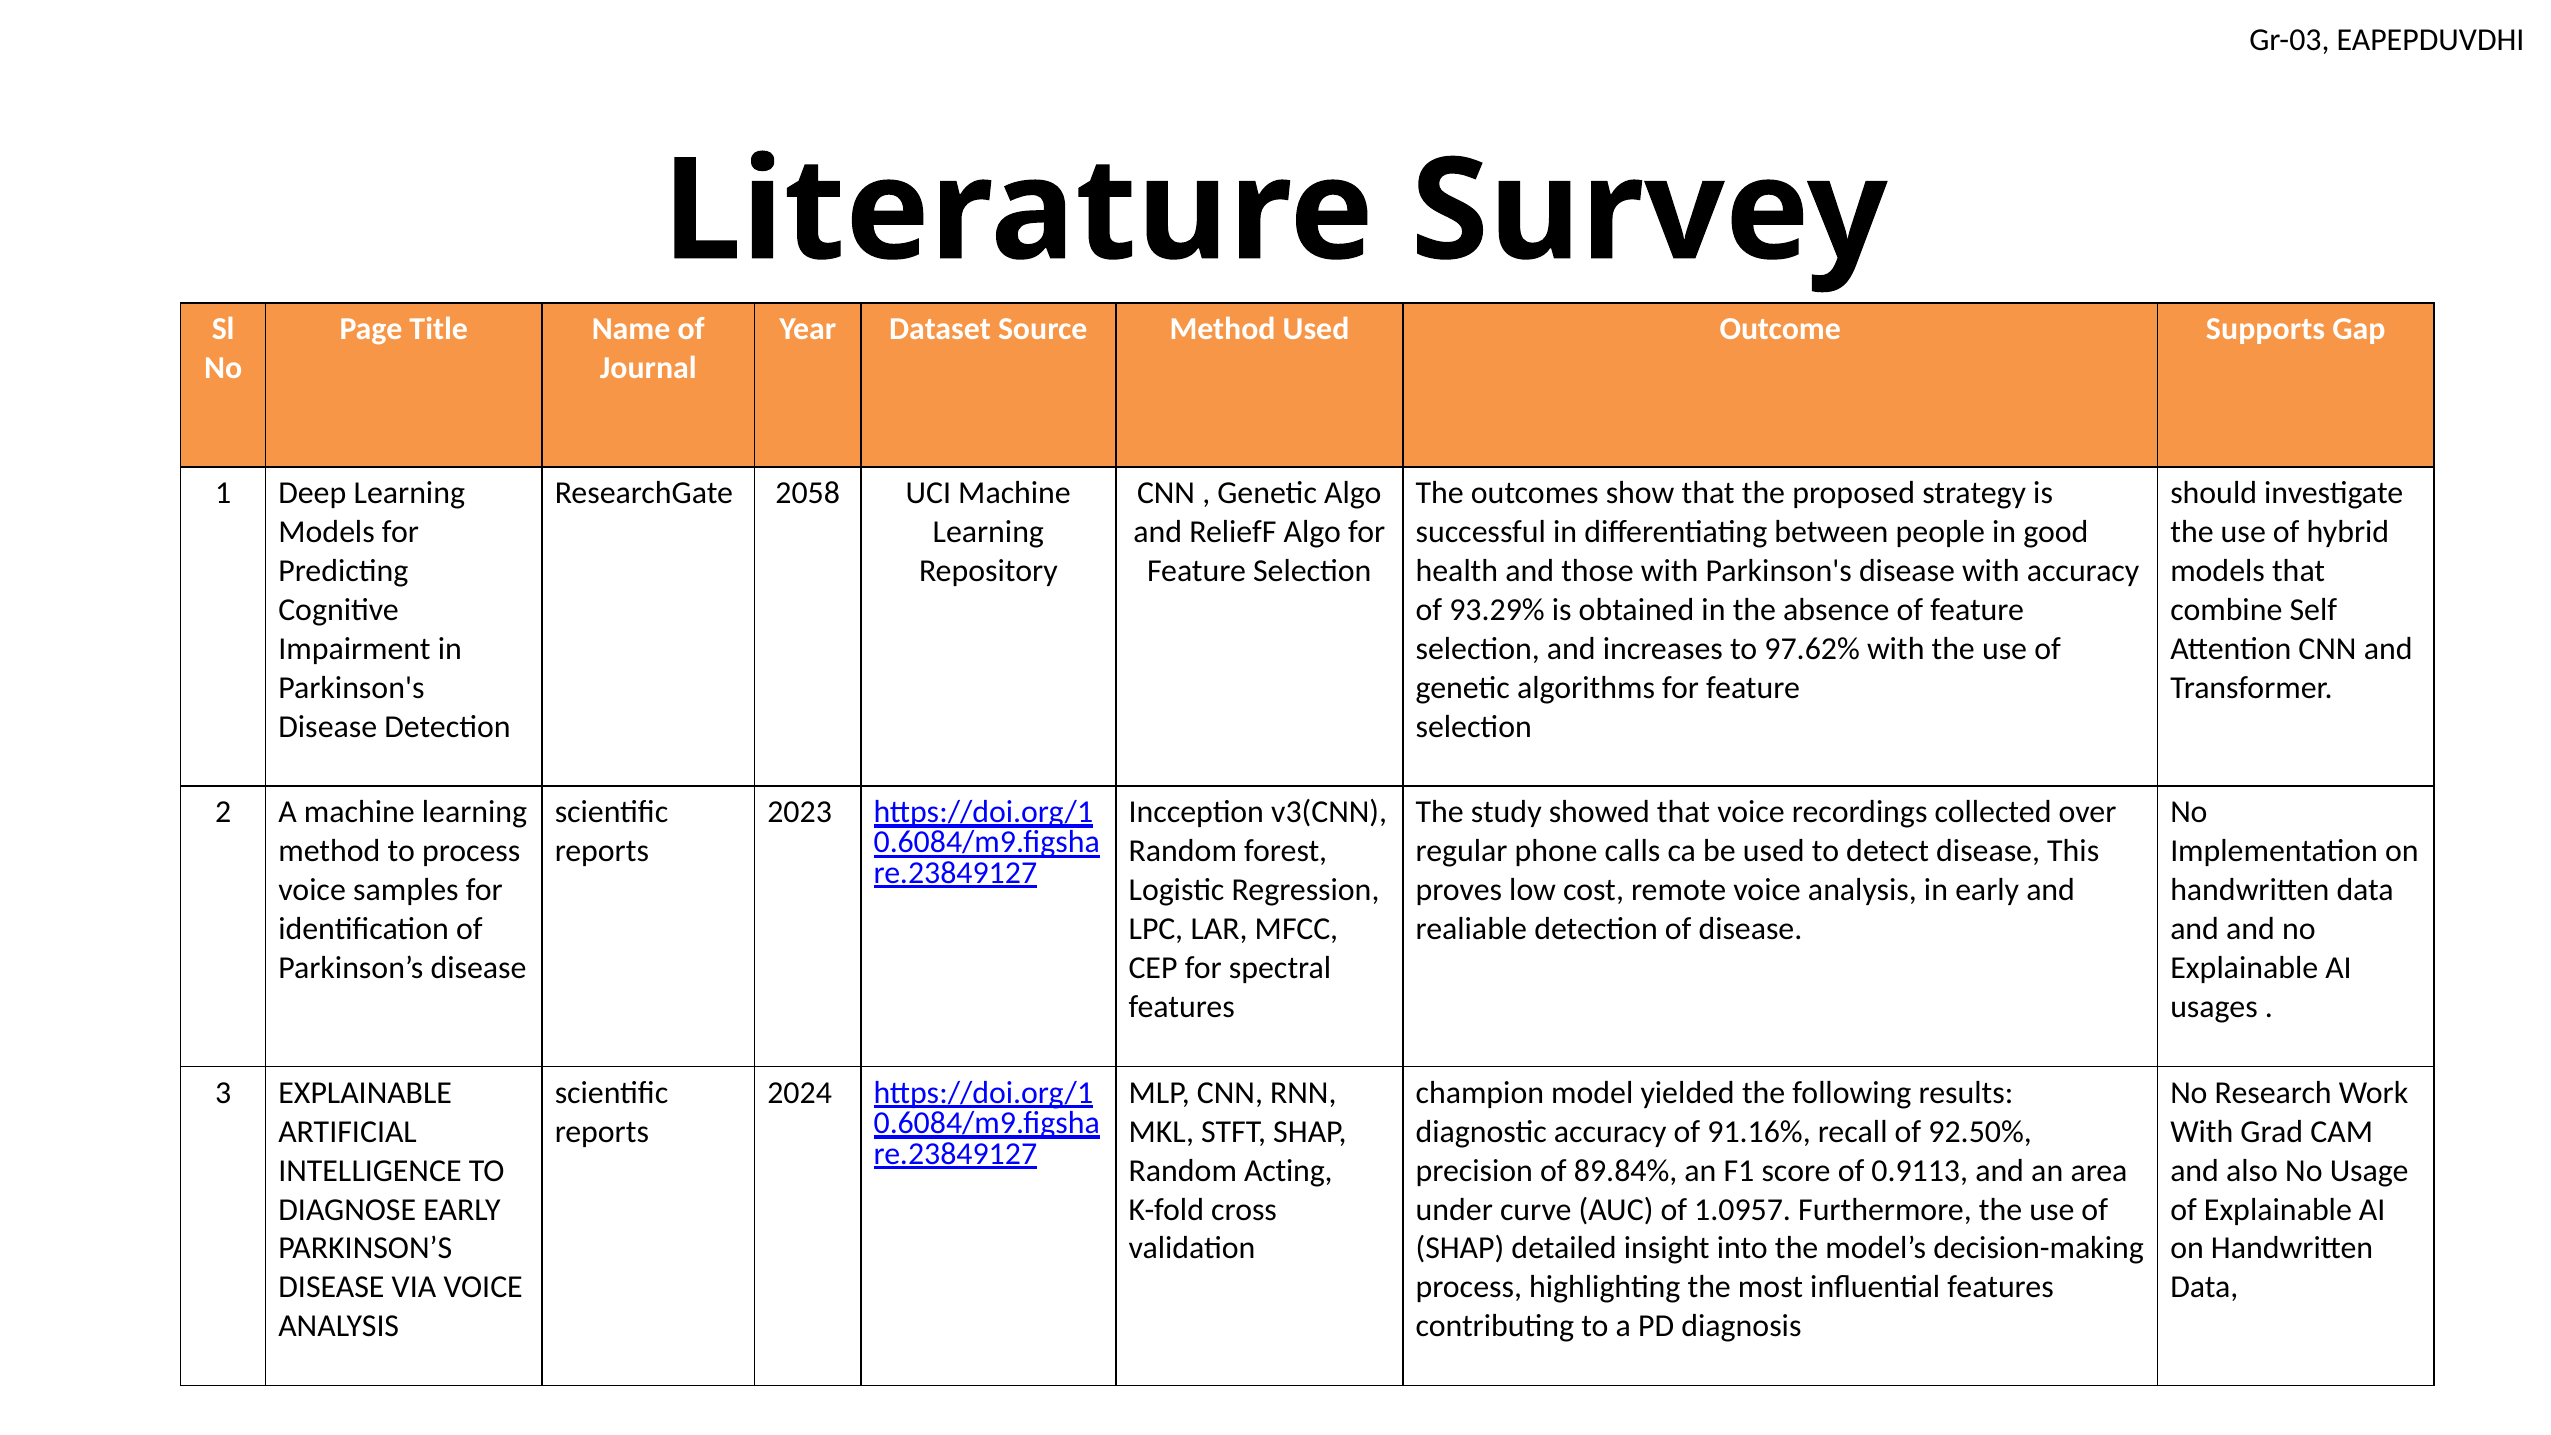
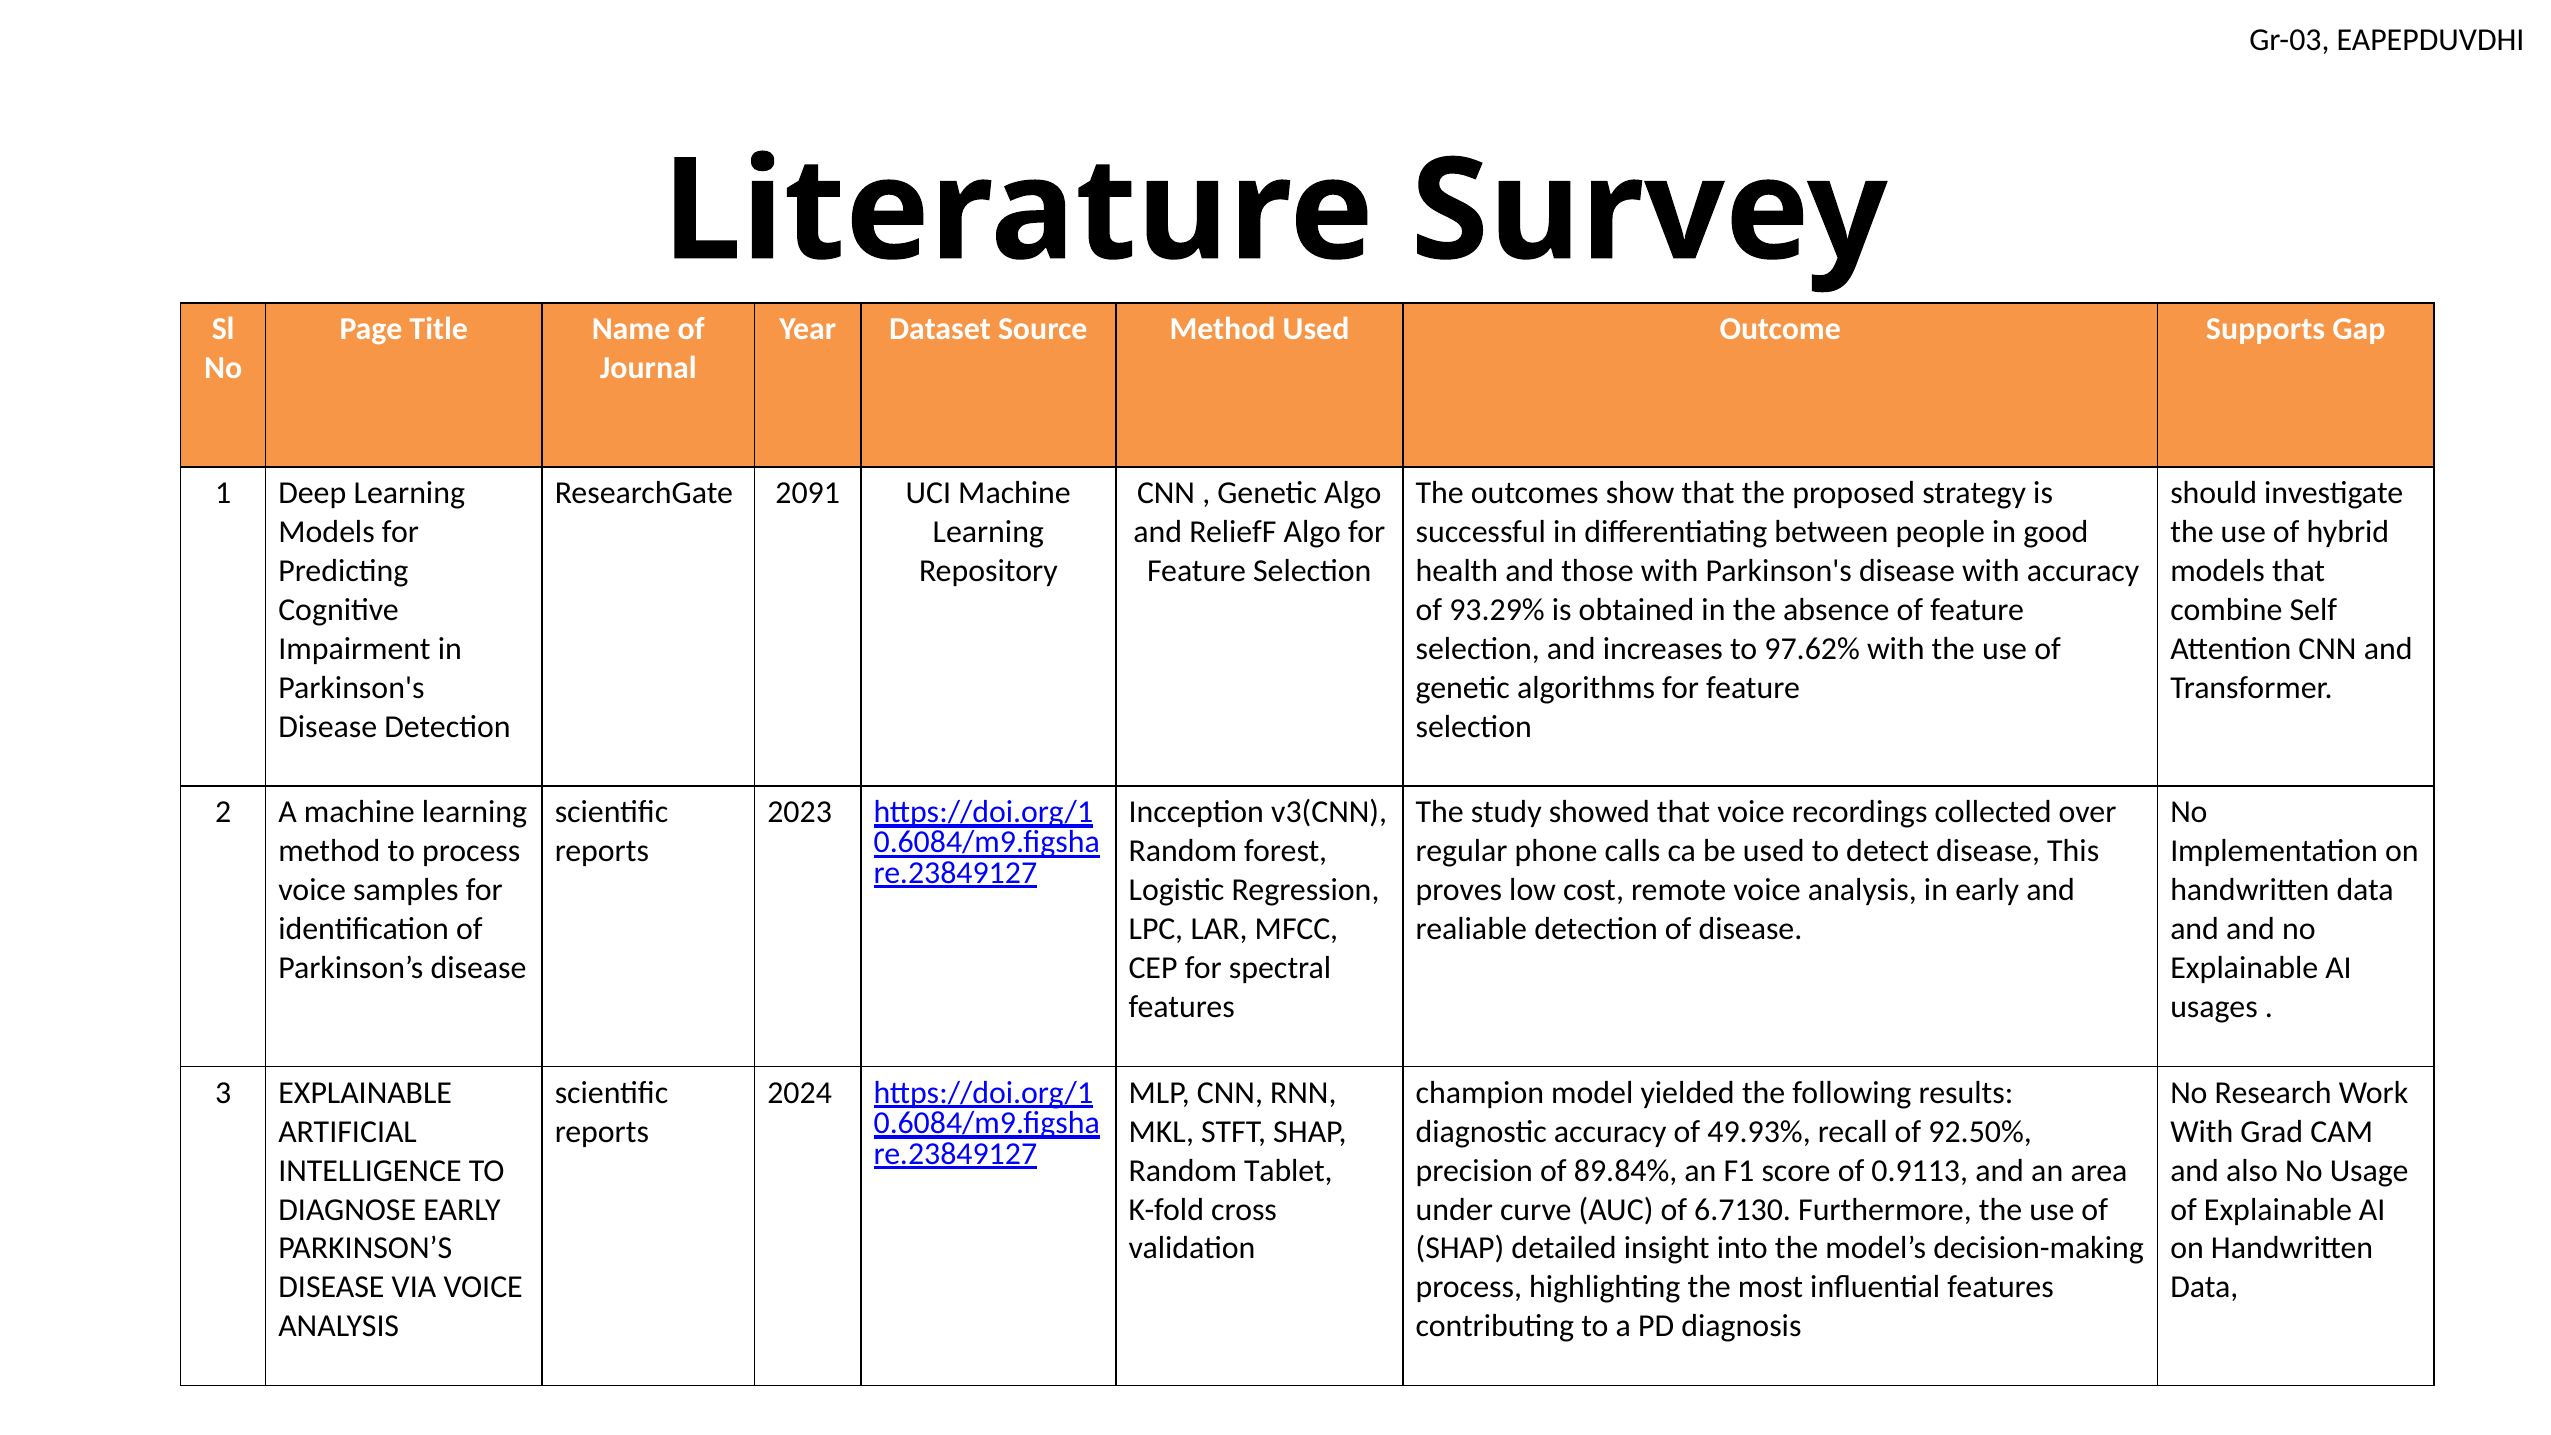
2058: 2058 -> 2091 (808, 493)
91.16%: 91.16% -> 49.93% (1759, 1132)
Acting: Acting -> Tablet (1288, 1171)
1.0957: 1.0957 -> 6.7130 (1743, 1209)
